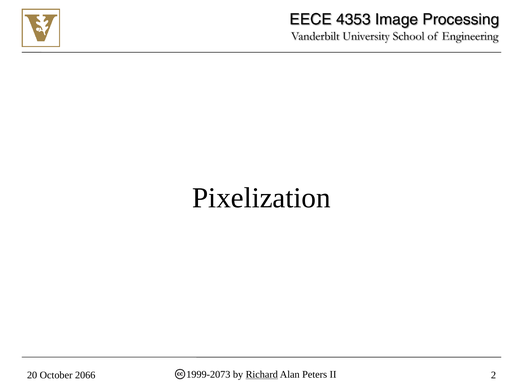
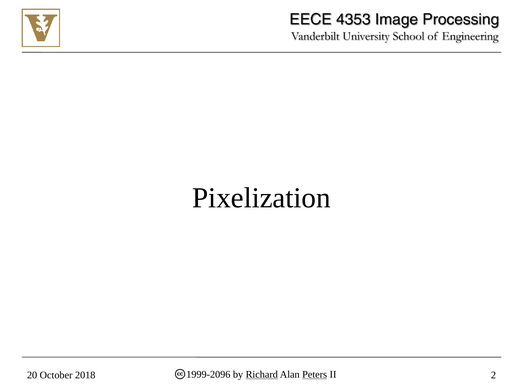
1999-2073: 1999-2073 -> 1999-2096 (208, 375)
Peters underline: none -> present (315, 375)
2066: 2066 -> 2018 (85, 375)
